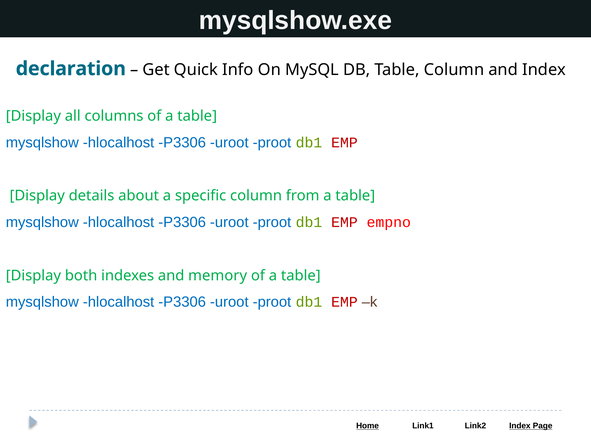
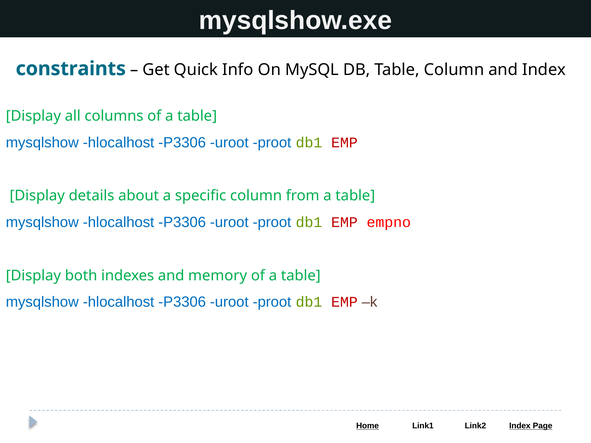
declaration: declaration -> constraints (71, 69)
